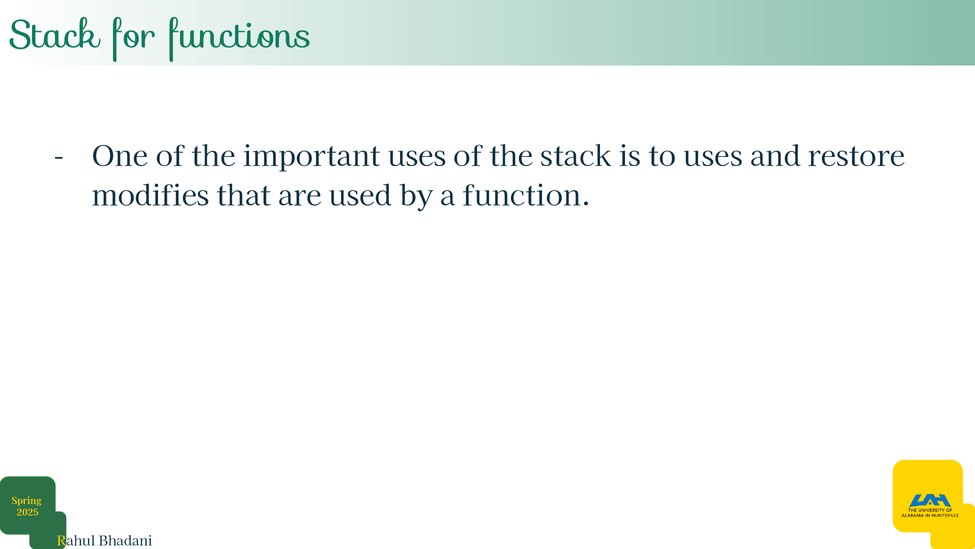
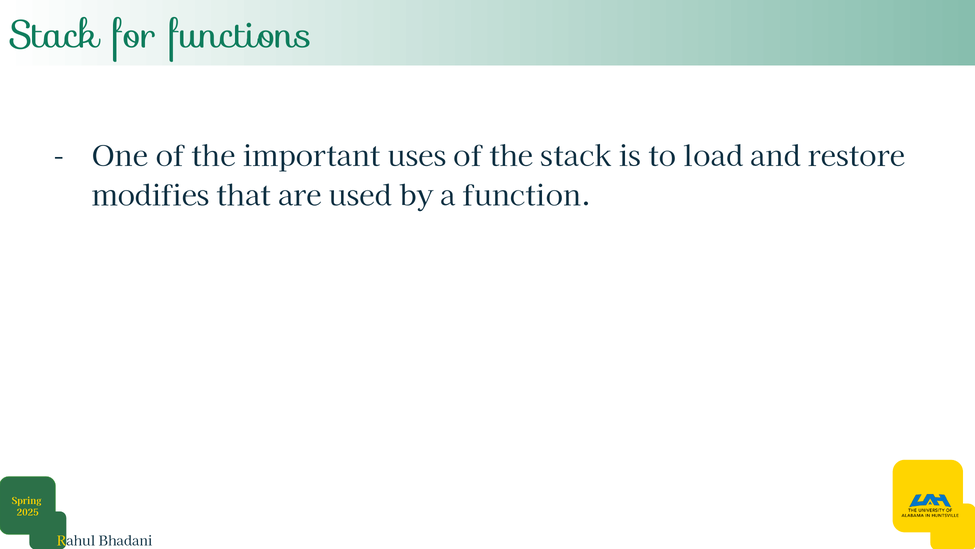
to uses: uses -> load (713, 157)
